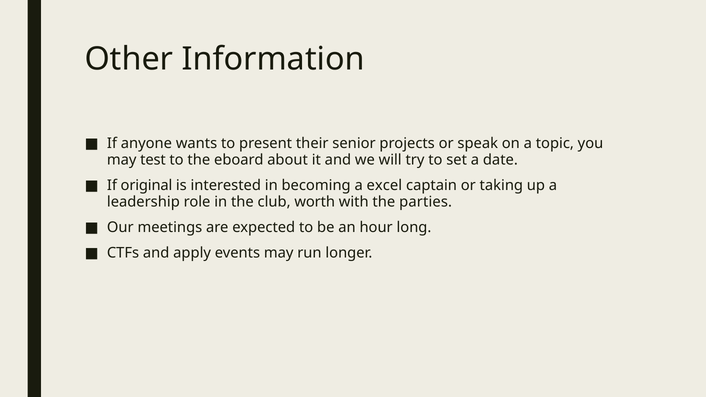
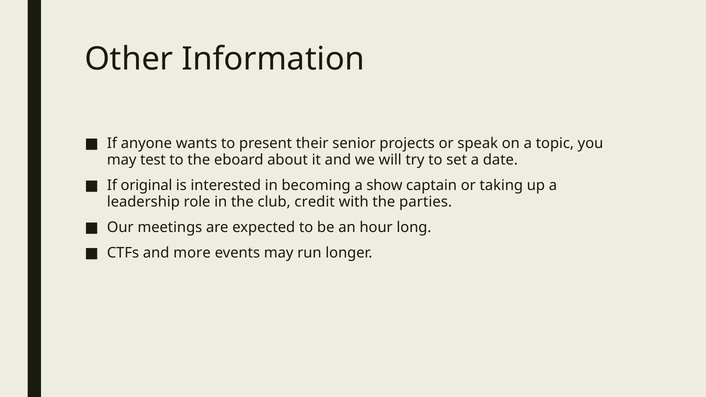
excel: excel -> show (384, 185)
worth: worth -> credit (315, 202)
apply: apply -> more (192, 253)
